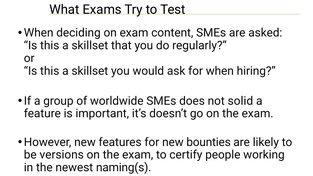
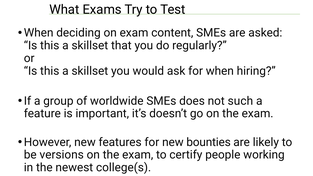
solid: solid -> such (240, 101)
naming(s: naming(s -> college(s (124, 168)
